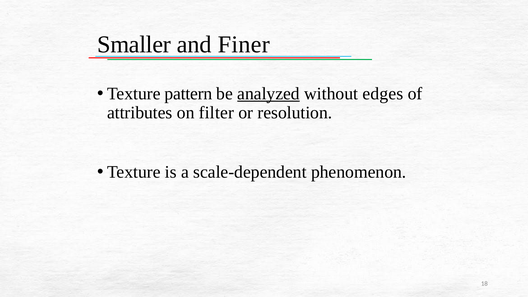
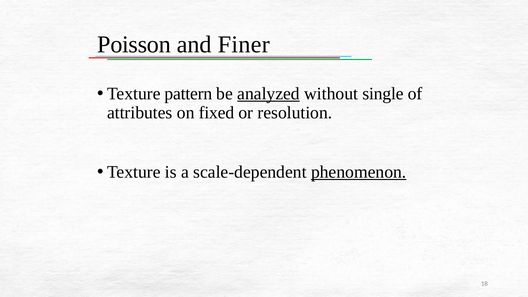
Smaller: Smaller -> Poisson (134, 44)
edges: edges -> single (383, 94)
filter: filter -> fixed (217, 113)
phenomenon underline: none -> present (359, 172)
